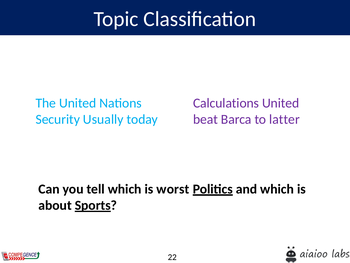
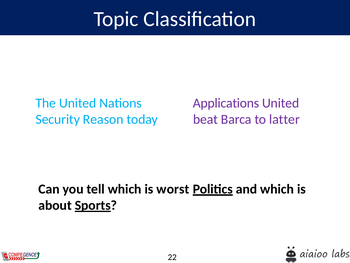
Calculations: Calculations -> Applications (226, 103)
Usually: Usually -> Reason (103, 119)
